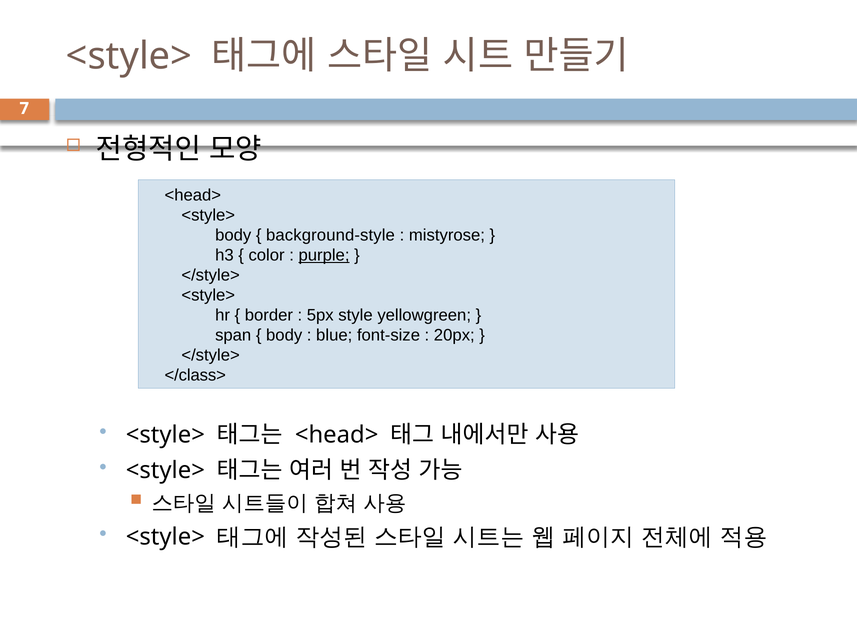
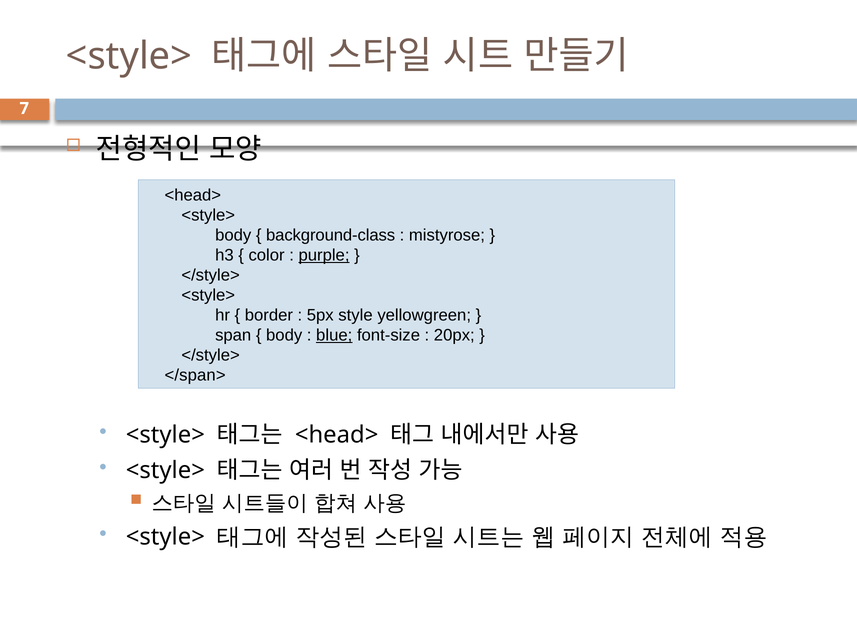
background-style: background-style -> background-class (331, 235)
blue underline: none -> present (334, 335)
</class>: </class> -> </span> (195, 375)
